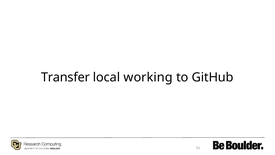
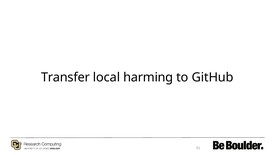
working: working -> harming (148, 77)
